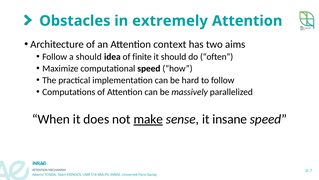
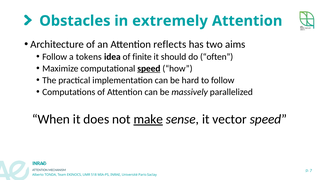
context: context -> reflects (170, 44)
a should: should -> tokens (89, 57)
speed underline: none -> present (149, 68)
insane: insane -> vector (230, 119)
